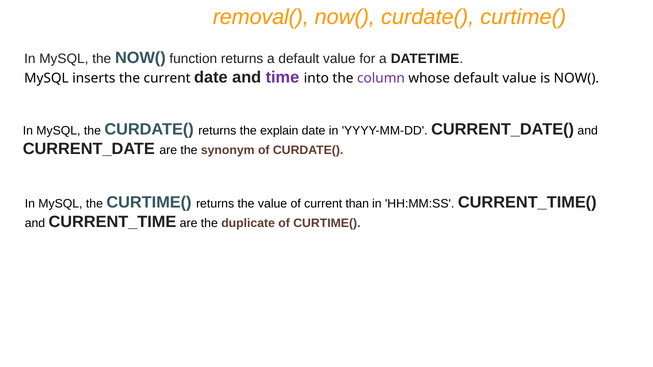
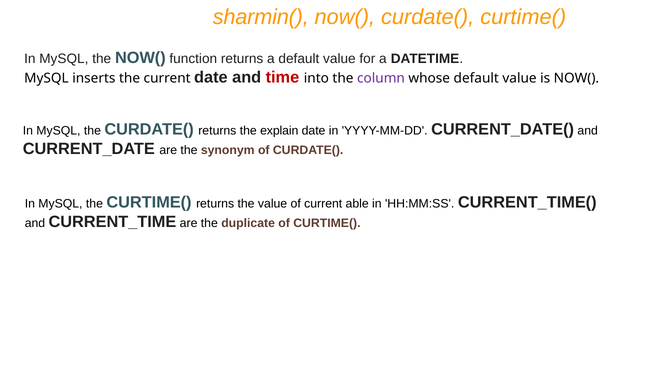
removal(: removal( -> sharmin( (261, 17)
time colour: purple -> red (282, 77)
than: than -> able (357, 204)
